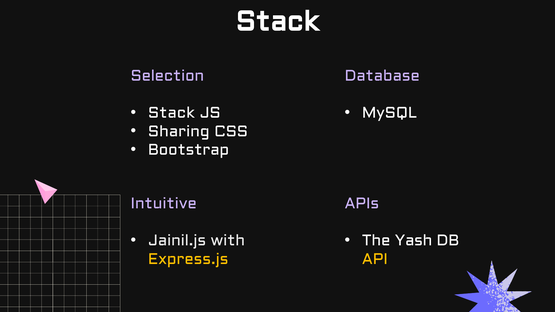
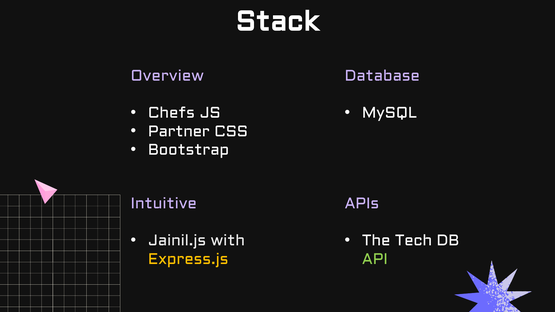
Selection: Selection -> Overview (167, 76)
Stack: Stack -> Chefs (171, 113)
Sharing: Sharing -> Partner (179, 131)
The Yash: Yash -> Tech (414, 241)
API colour: yellow -> light green (375, 259)
